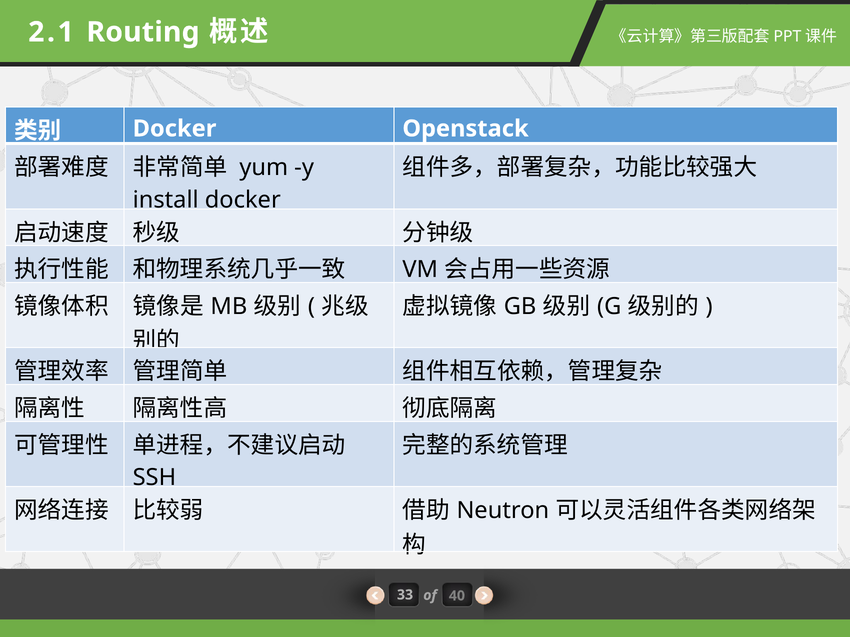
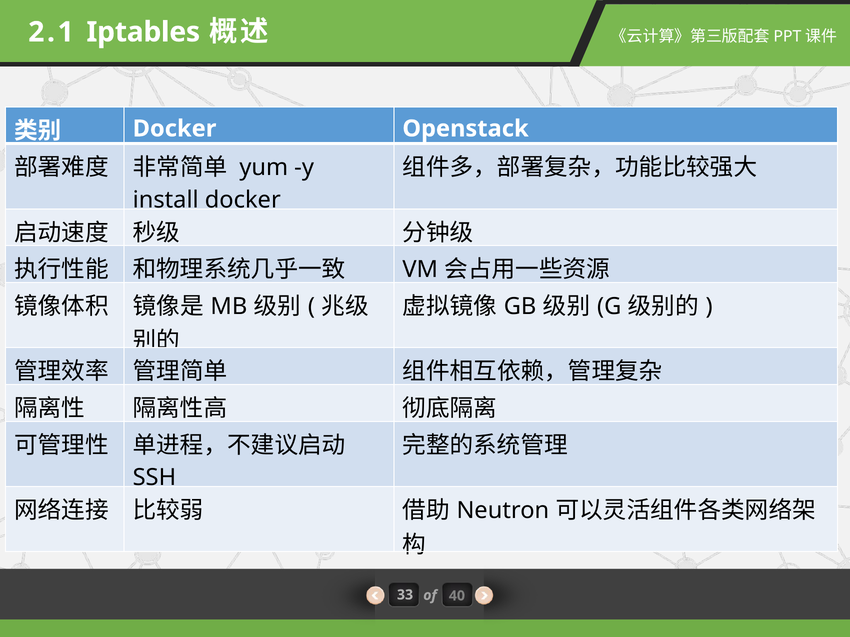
Routing: Routing -> Iptables (143, 32)
